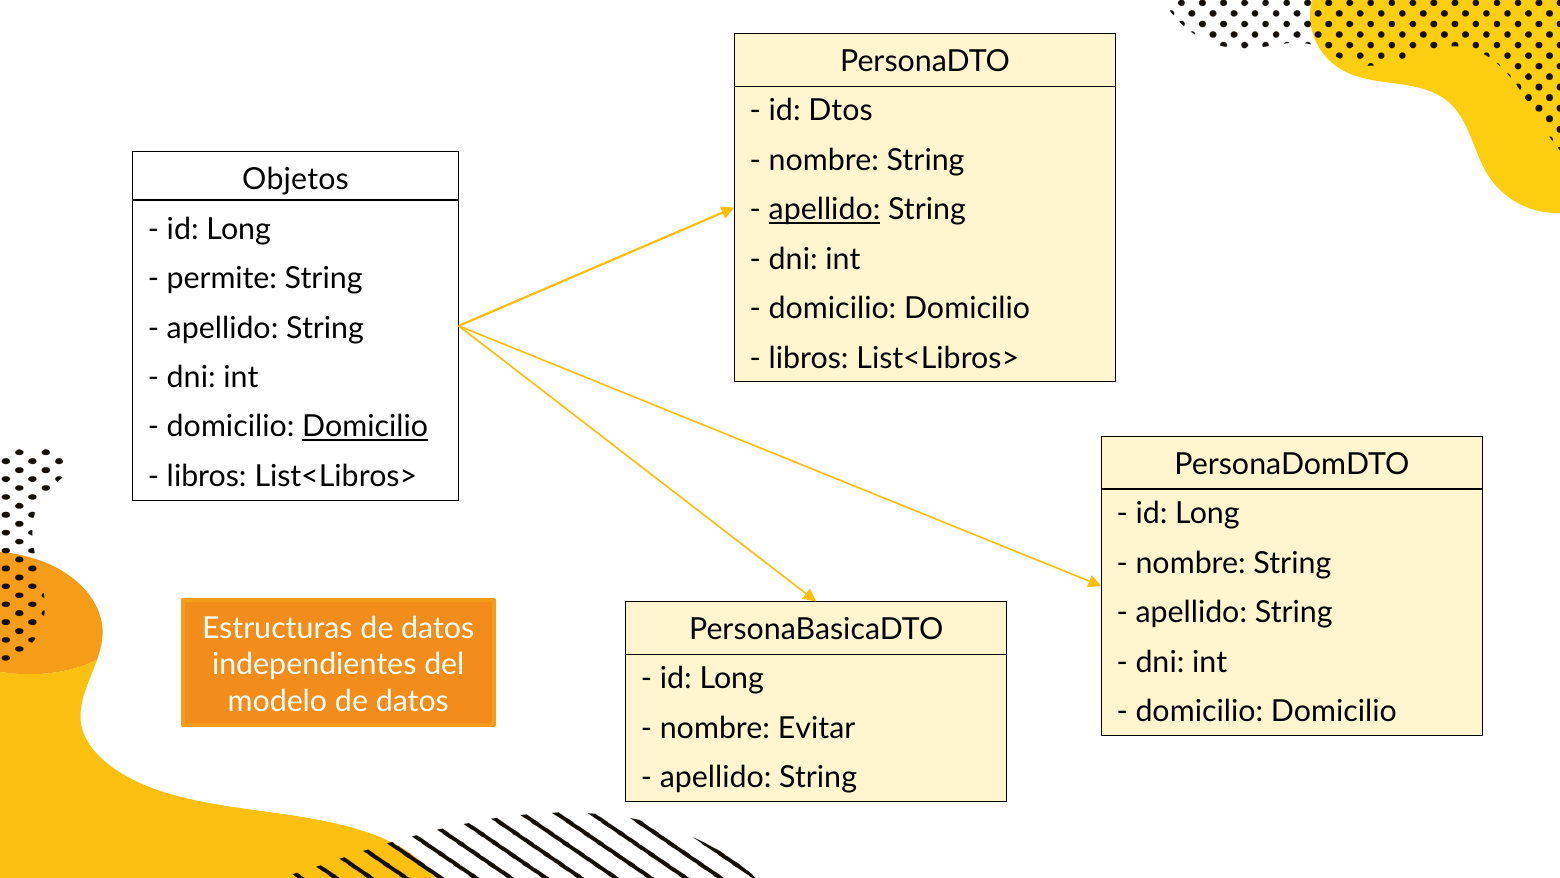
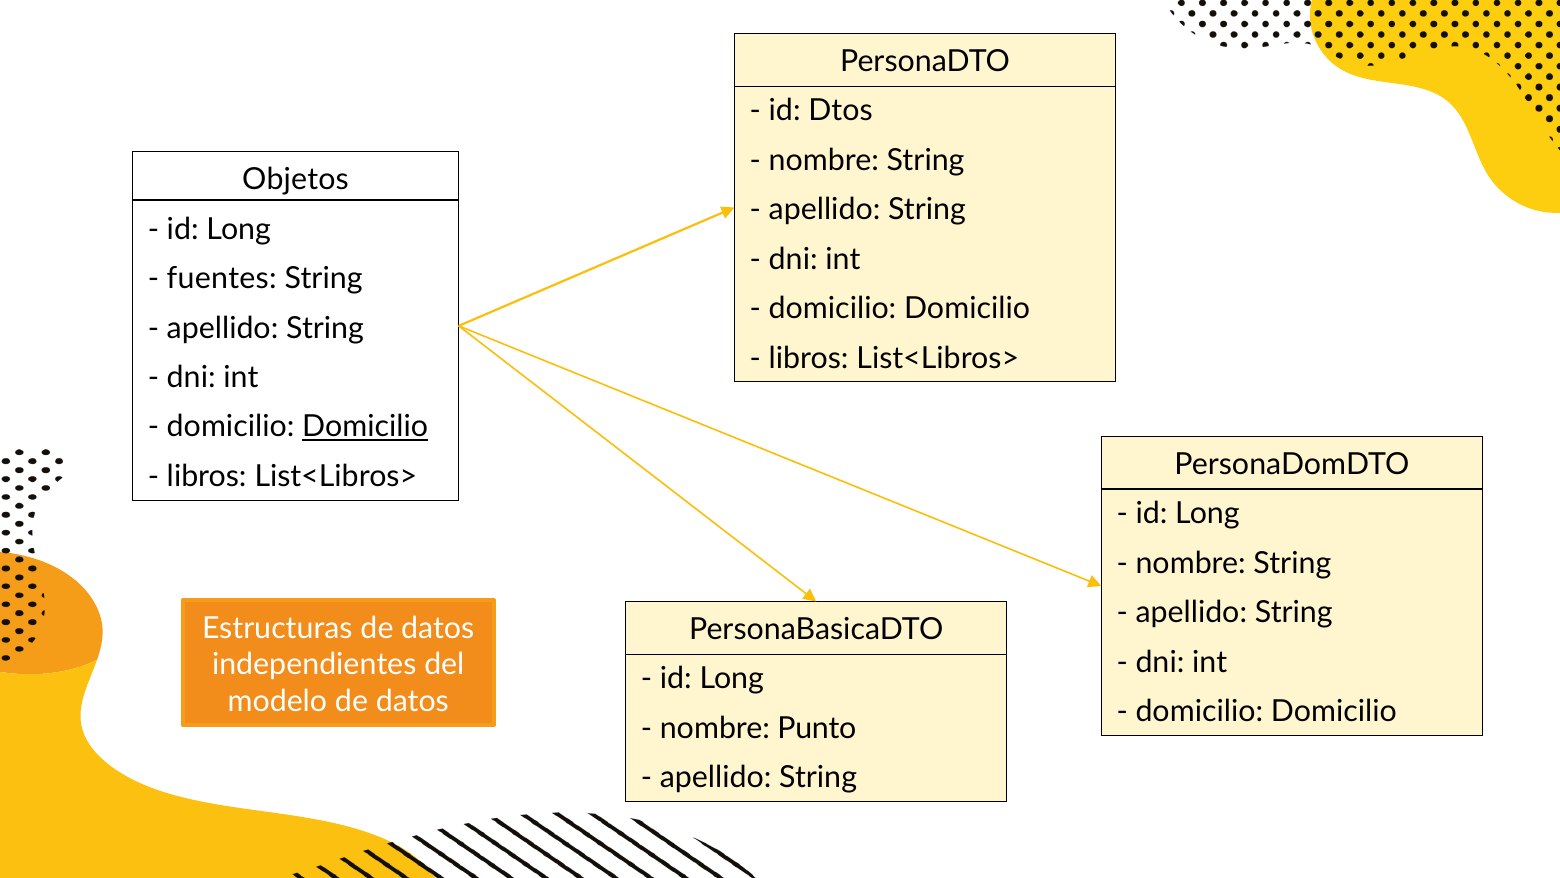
apellido underline: present -> none (825, 210)
permite: permite -> fuentes (222, 278)
Evitar: Evitar -> Punto (817, 728)
